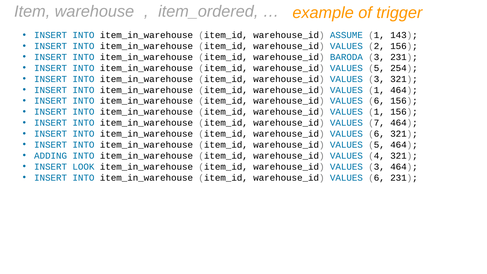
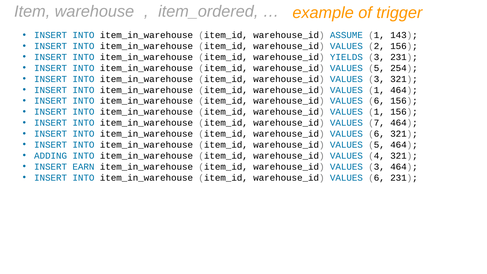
BARODA: BARODA -> YIELDS (346, 57)
LOOK: LOOK -> EARN (83, 167)
